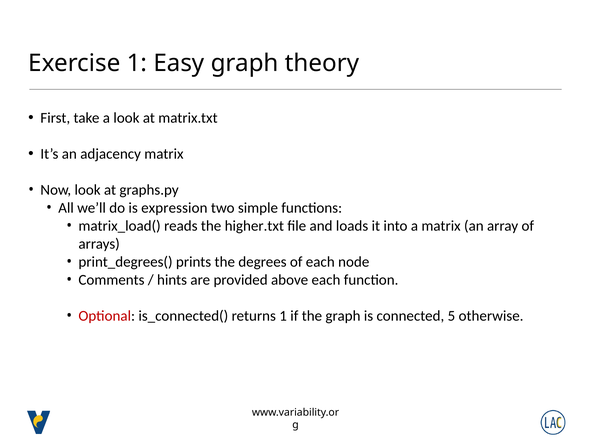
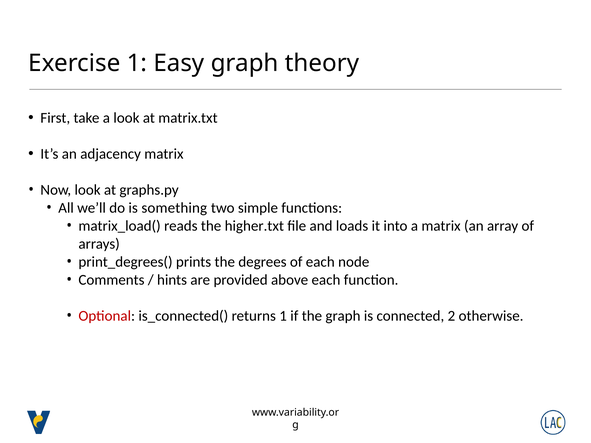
expression: expression -> something (174, 208)
5: 5 -> 2 (451, 316)
